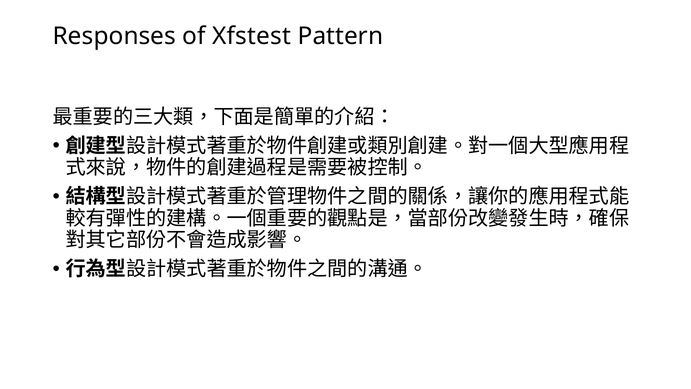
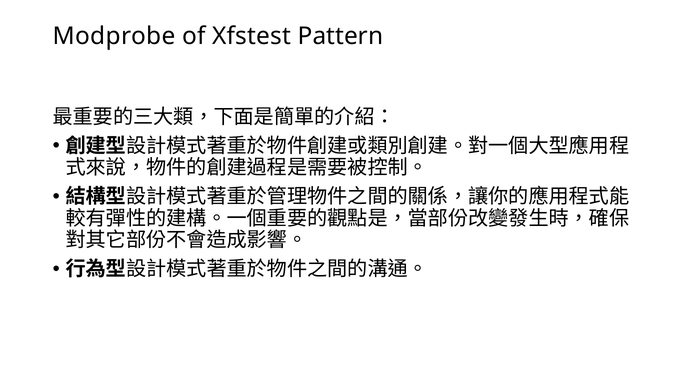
Responses: Responses -> Modprobe (114, 36)
